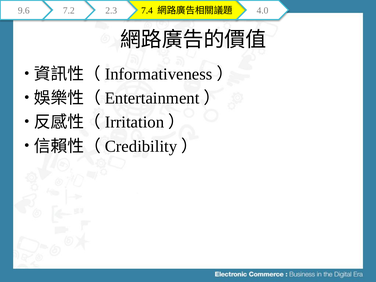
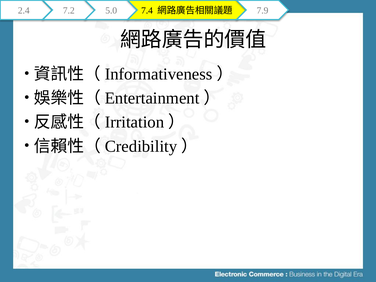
9.6: 9.6 -> 2.4 (24, 11)
2.3: 2.3 -> 5.0 (111, 11)
4.0: 4.0 -> 7.9 (263, 11)
